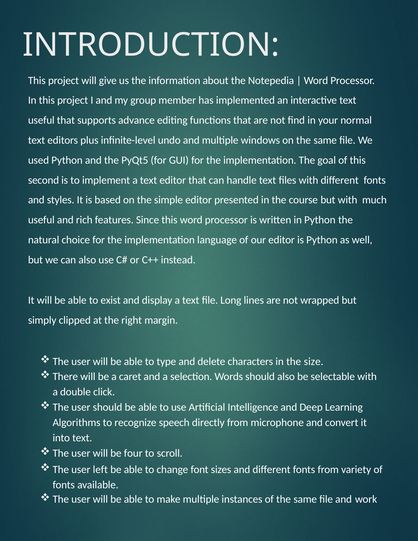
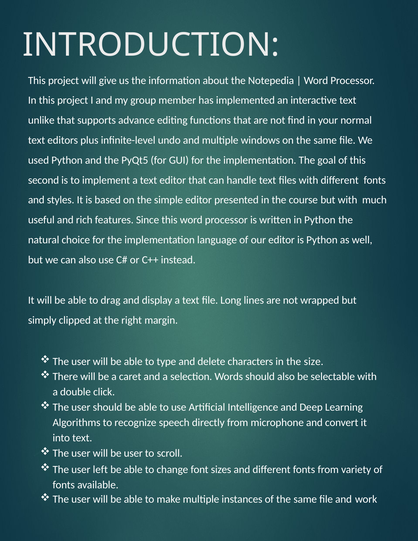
useful: useful -> unlike (41, 120)
exist: exist -> drag (111, 300)
be four: four -> user (133, 453)
